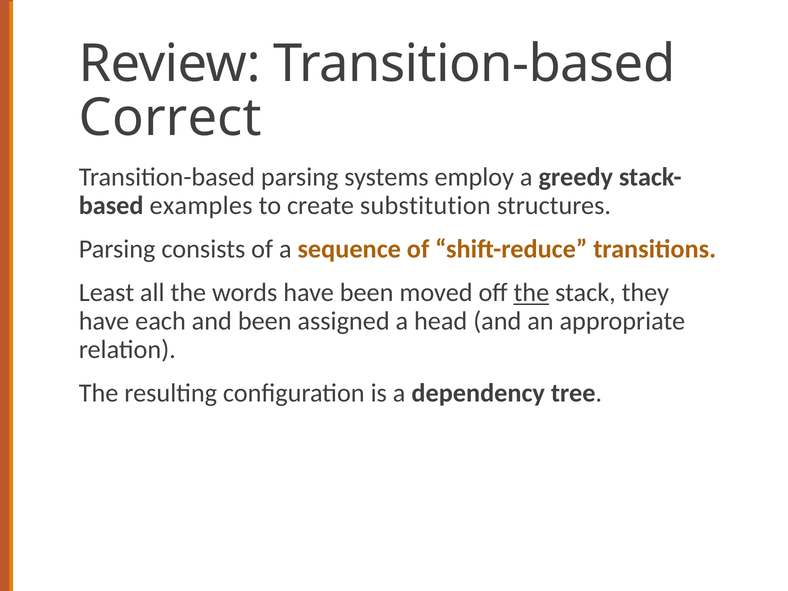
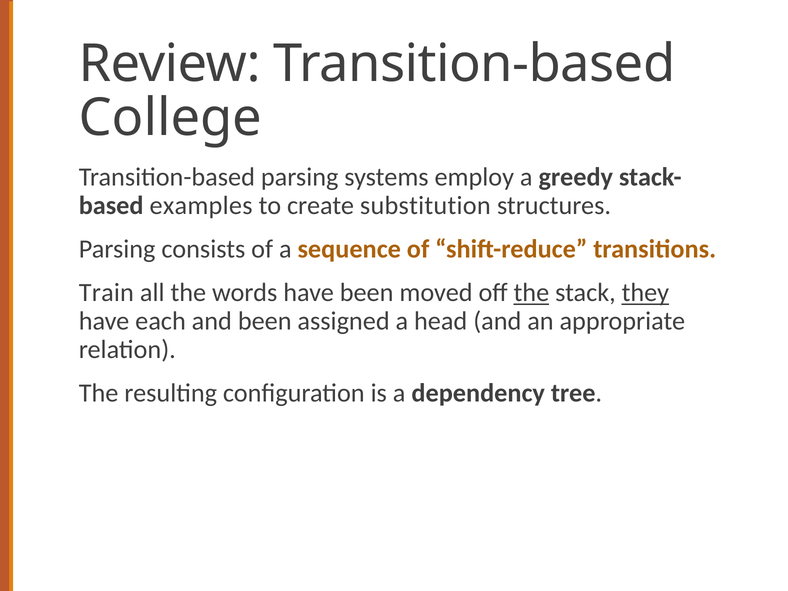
Correct: Correct -> College (170, 118)
Least: Least -> Train (106, 293)
they underline: none -> present (645, 293)
